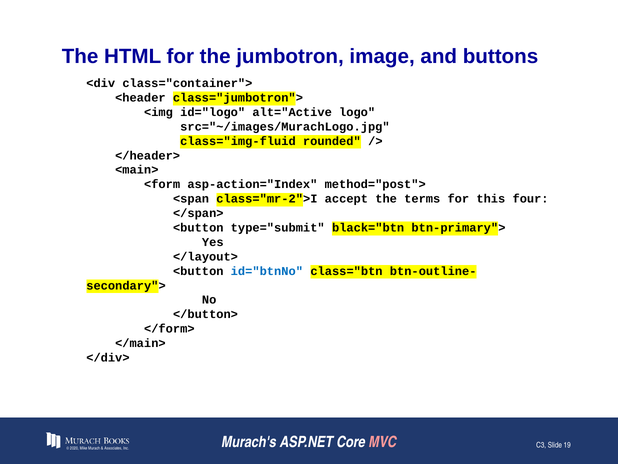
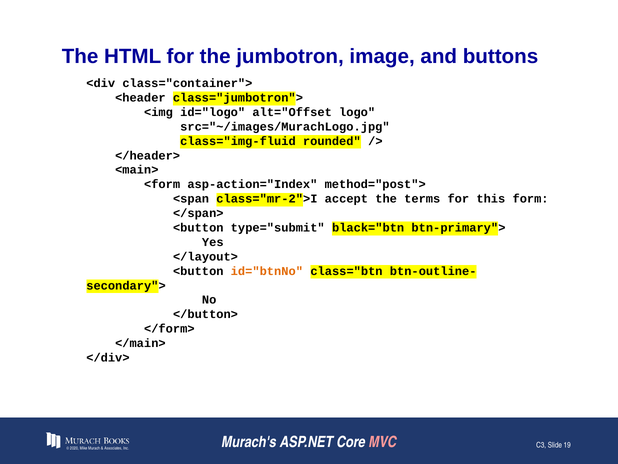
alt="Active: alt="Active -> alt="Offset (292, 112)
four: four -> form (531, 199)
id="btnNo colour: blue -> orange (267, 271)
